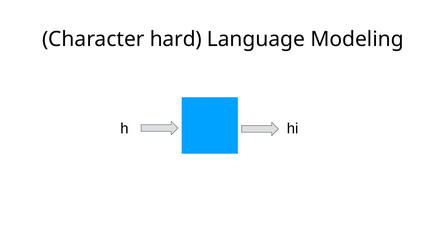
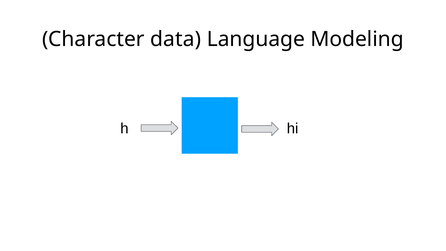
hard: hard -> data (176, 39)
